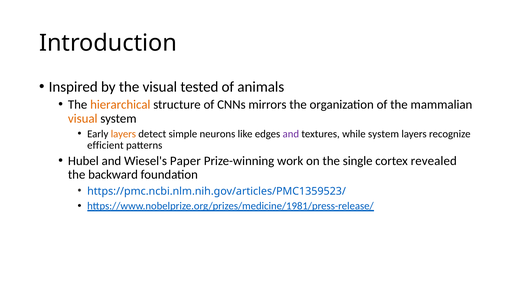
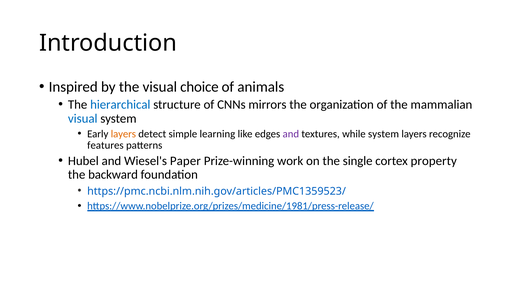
tested: tested -> choice (199, 87)
hierarchical colour: orange -> blue (120, 104)
visual colour: orange -> blue (83, 118)
neurons: neurons -> learning (217, 134)
efficient: efficient -> features (105, 145)
revealed: revealed -> property (434, 161)
